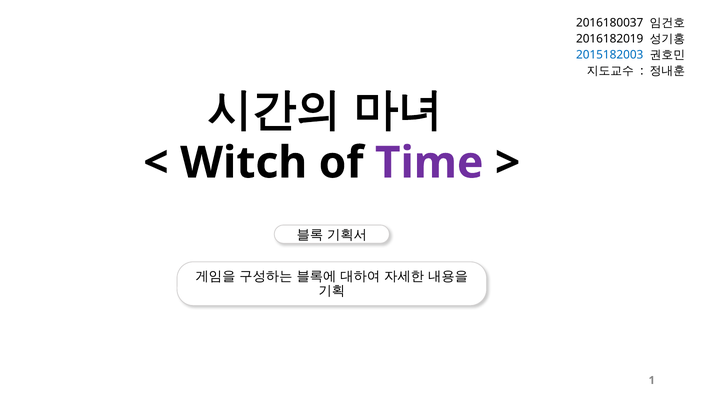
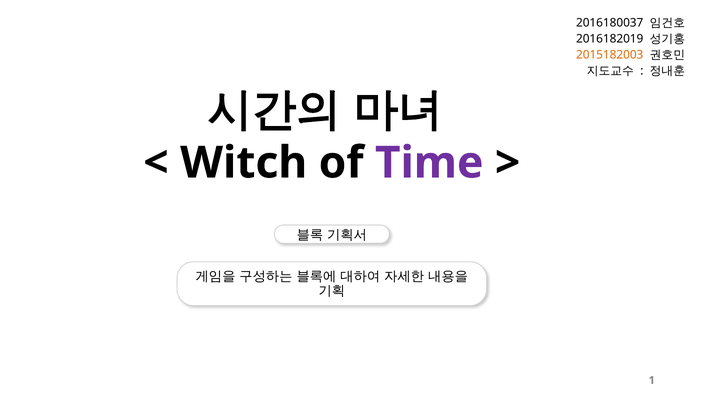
2015182003 colour: blue -> orange (610, 55)
